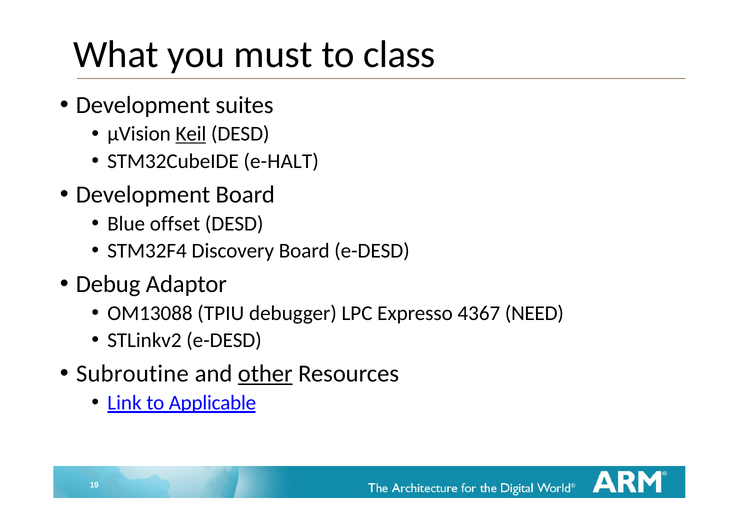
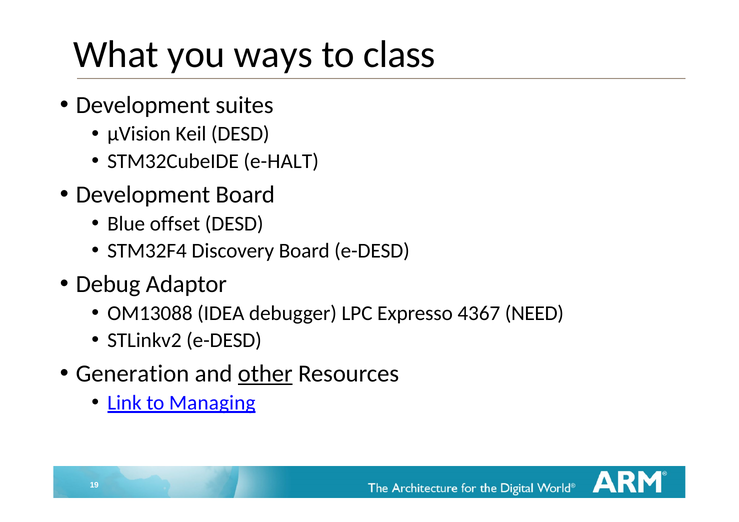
must: must -> ways (273, 55)
Keil underline: present -> none (191, 134)
TPIU: TPIU -> IDEA (221, 313)
Subroutine: Subroutine -> Generation (132, 374)
Applicable: Applicable -> Managing (212, 403)
